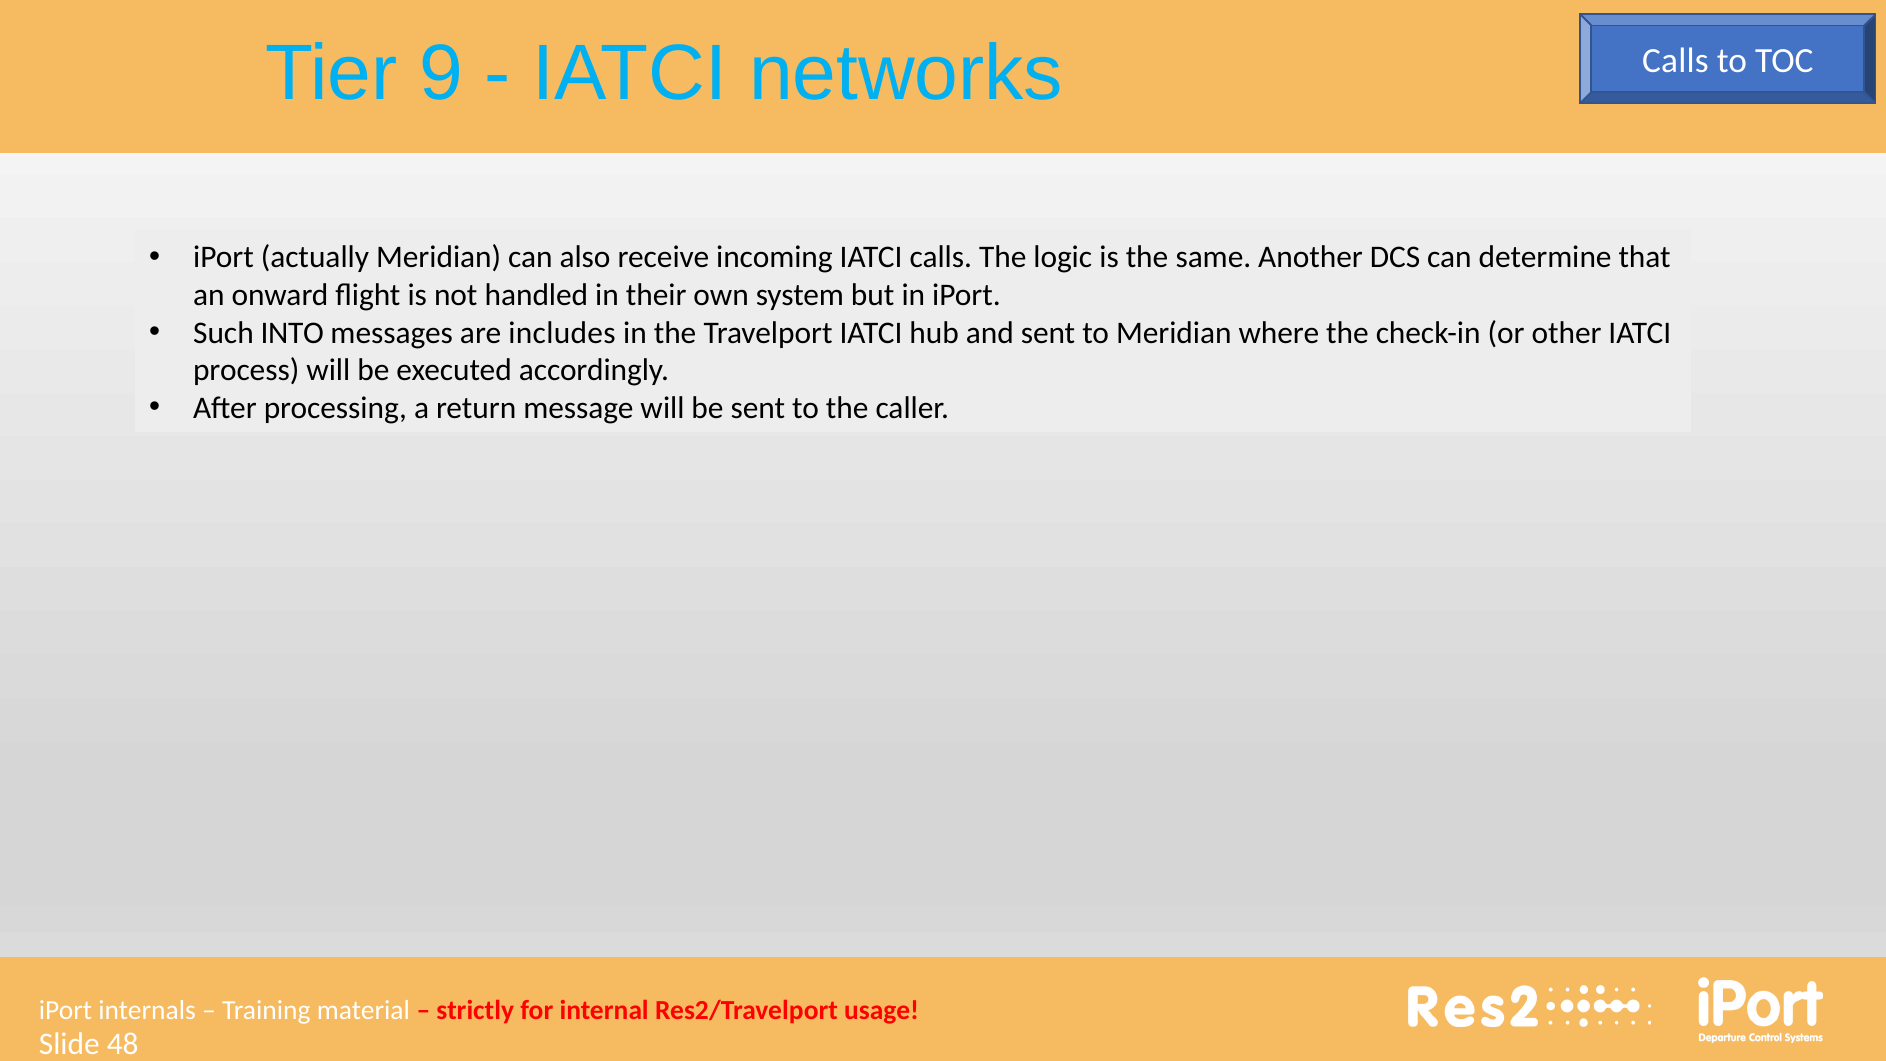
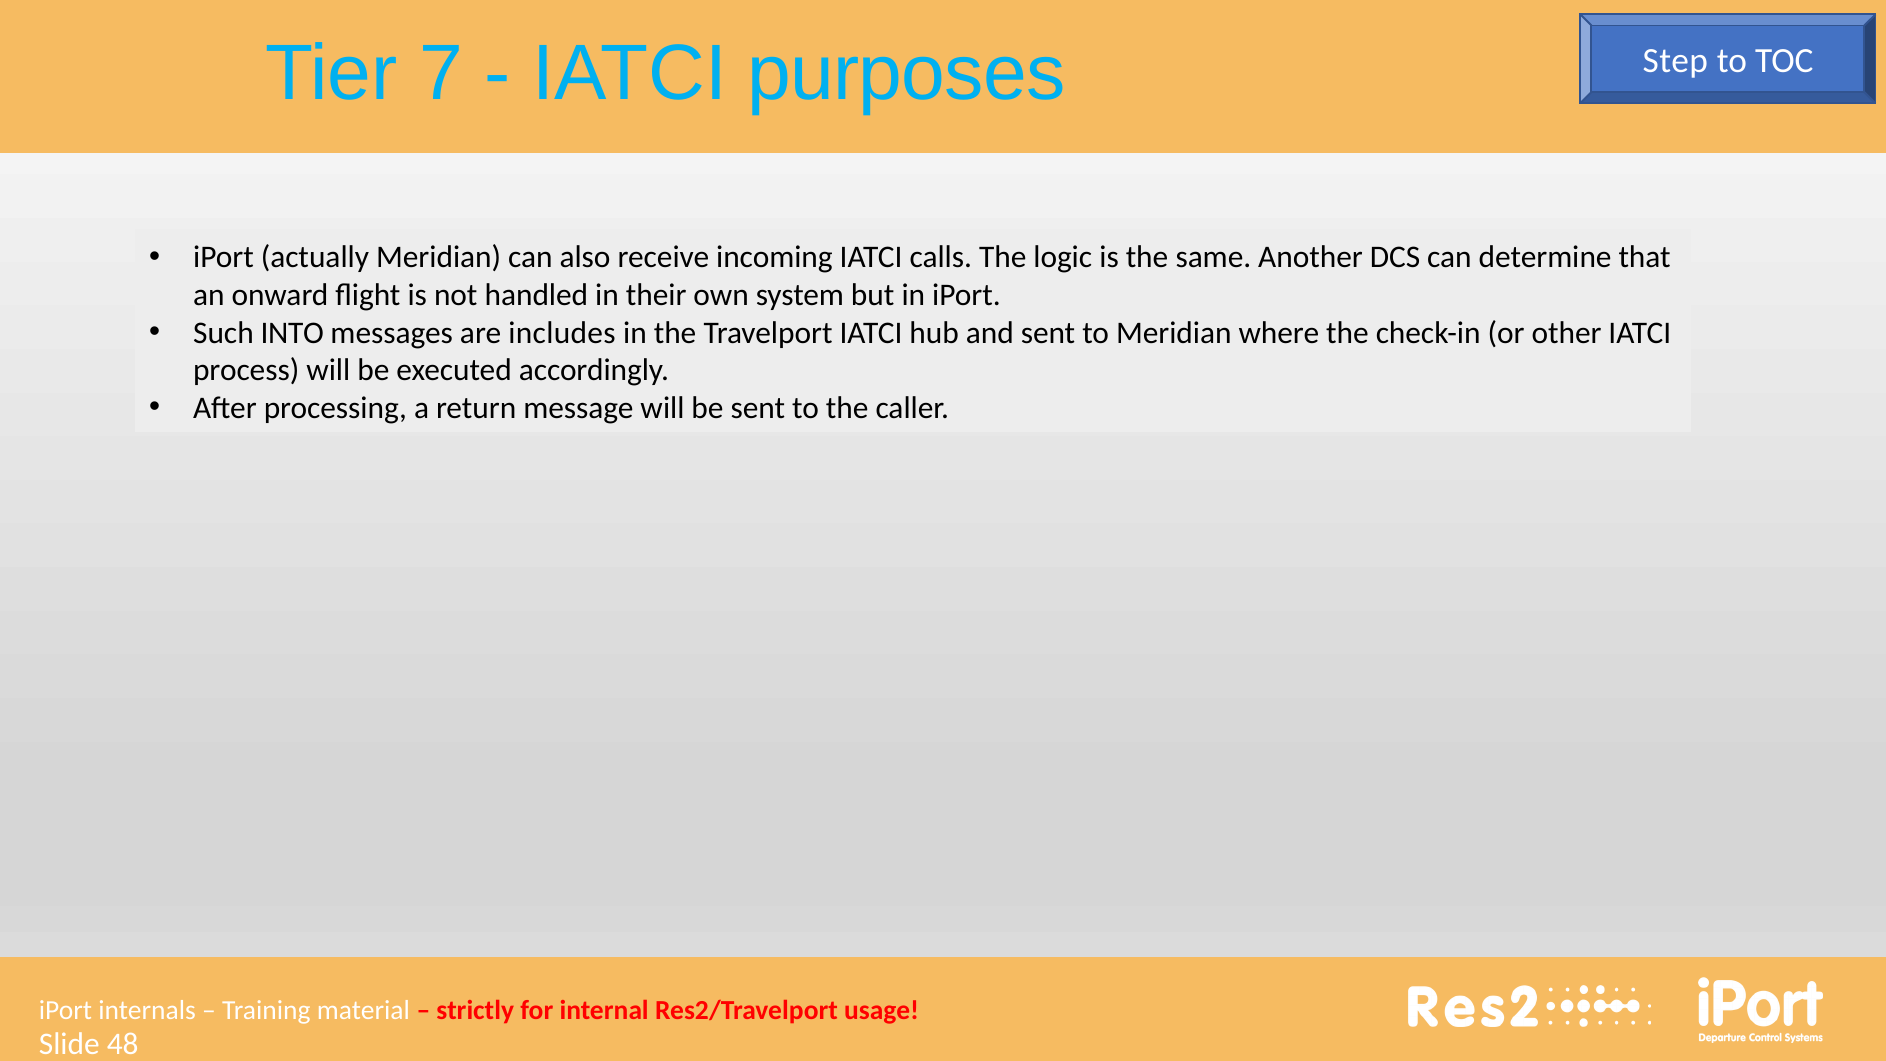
9: 9 -> 7 (441, 74)
networks: networks -> purposes (907, 74)
Calls: Calls -> Step (1675, 61)
